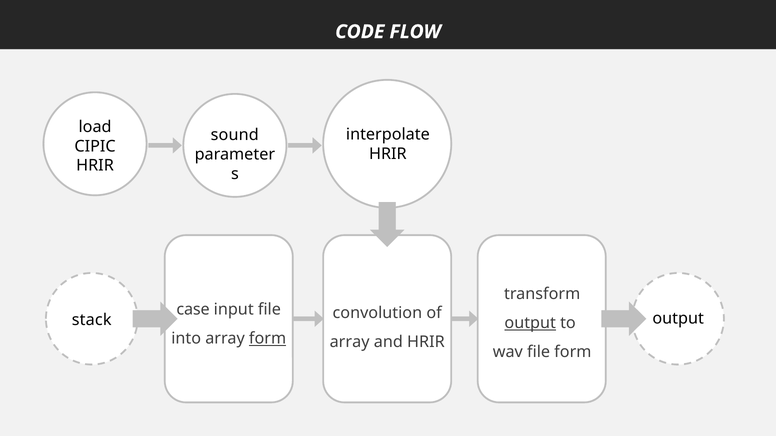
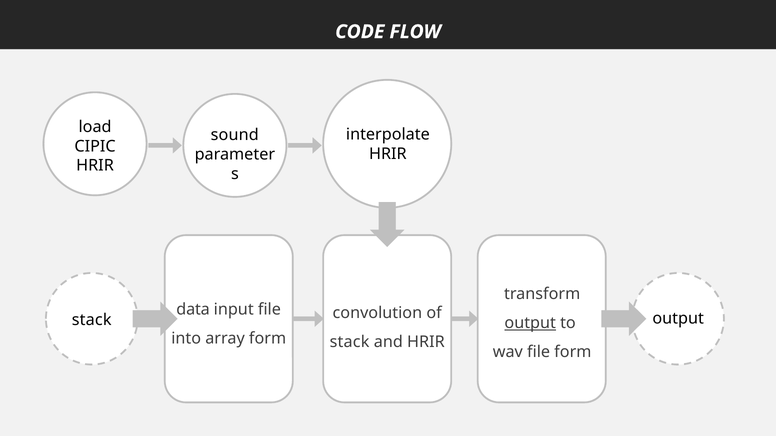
case: case -> data (193, 310)
form underline: present -> none (268, 339)
array: array -> stack (350, 342)
